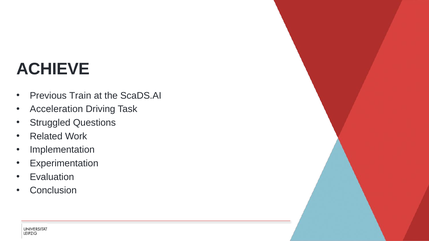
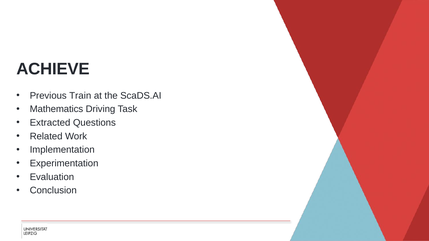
Acceleration: Acceleration -> Mathematics (56, 109)
Struggled: Struggled -> Extracted (50, 123)
